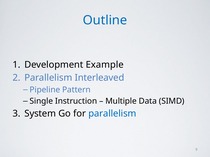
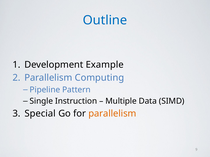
Interleaved: Interleaved -> Computing (99, 78)
System: System -> Special (40, 114)
parallelism colour: blue -> orange (112, 114)
